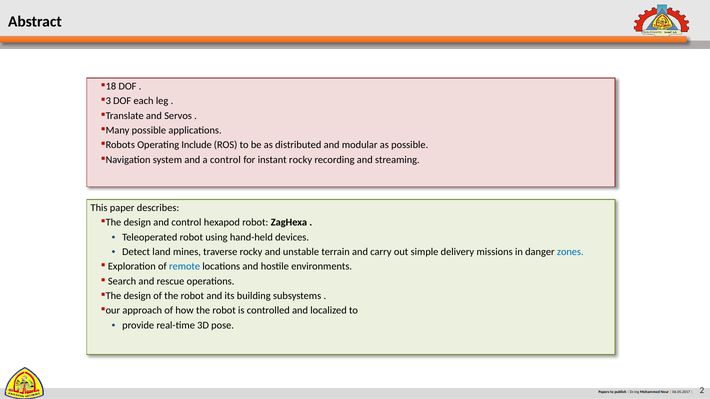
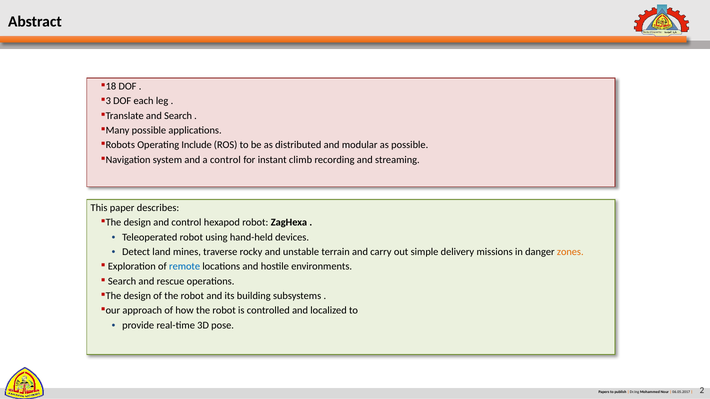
and Servos: Servos -> Search (178, 116)
instant rocky: rocky -> climb (301, 160)
zones colour: blue -> orange (570, 252)
